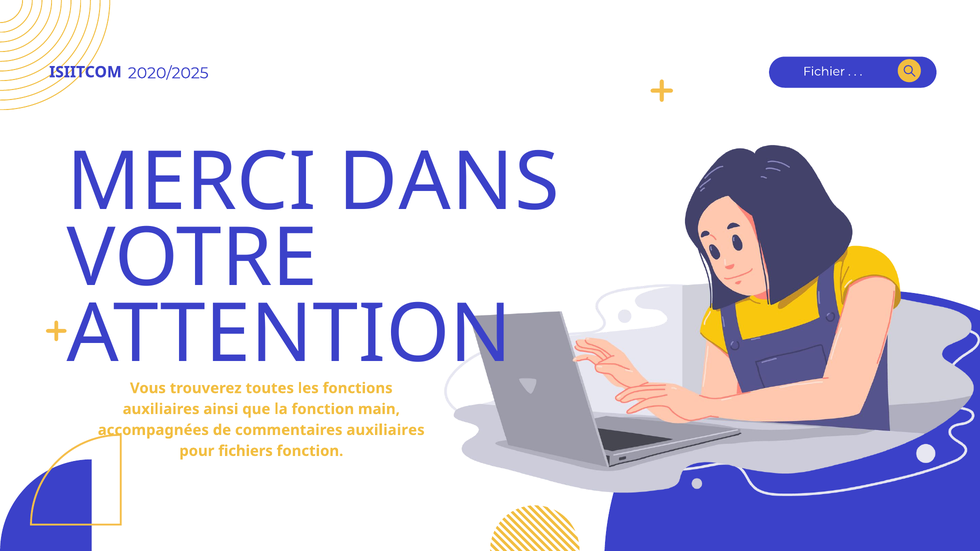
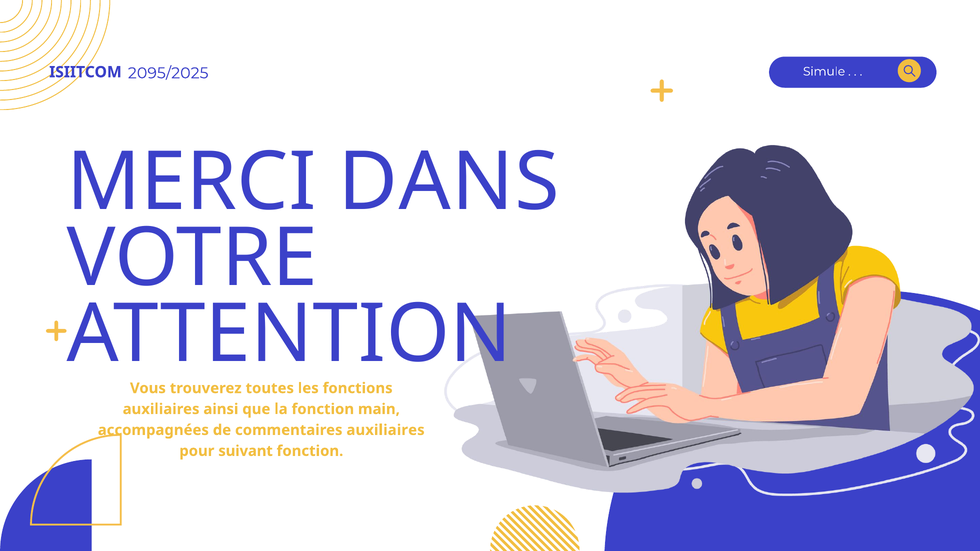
Fichier: Fichier -> Simule (824, 72)
2020/2025: 2020/2025 -> 2095/2025 (168, 73)
fichiers: fichiers -> suivant (246, 451)
